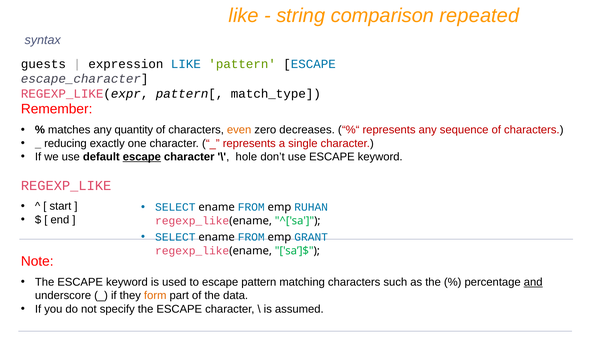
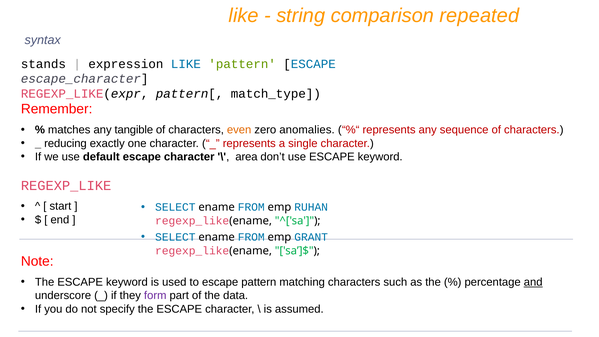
guests: guests -> stands (43, 64)
quantity: quantity -> tangible (134, 130)
decreases: decreases -> anomalies (307, 130)
escape underline: present -> none (142, 157)
hole: hole -> area (246, 157)
form colour: orange -> purple (155, 296)
